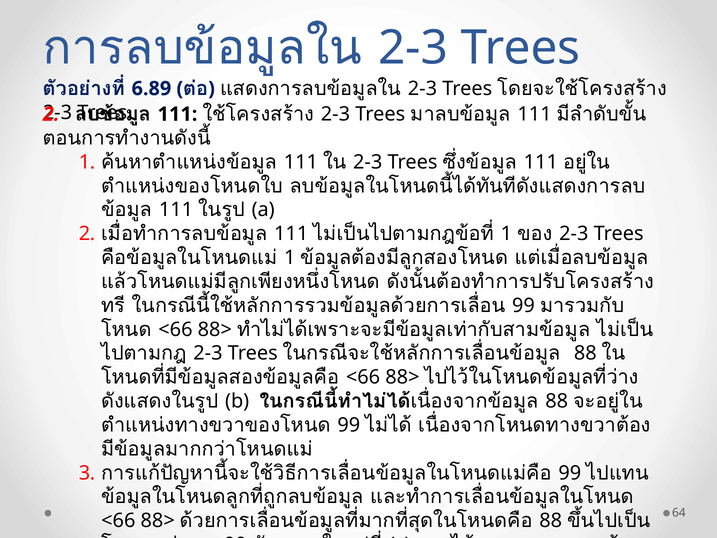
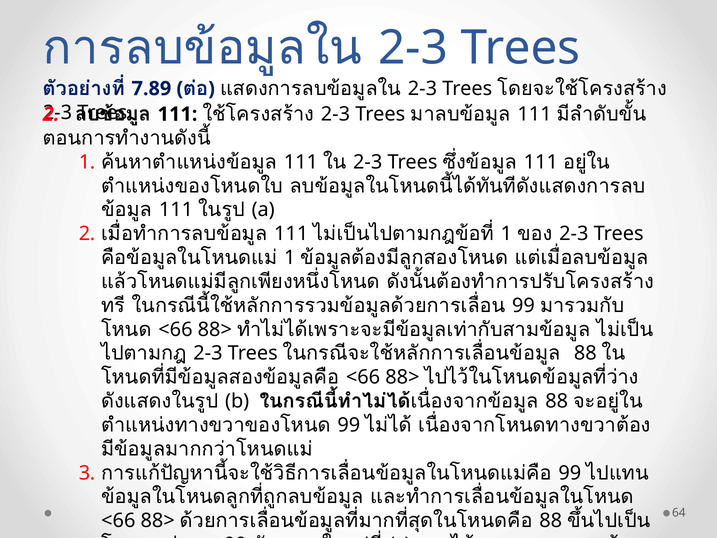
6.89: 6.89 -> 7.89 (151, 89)
